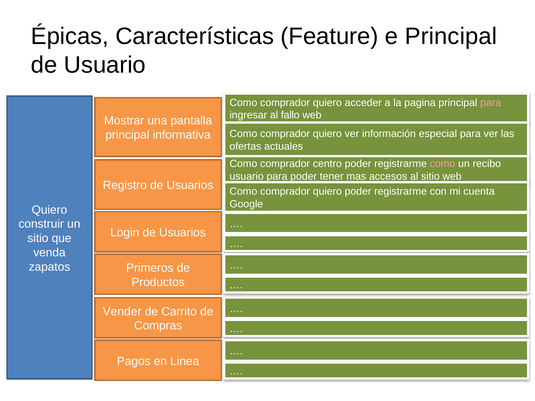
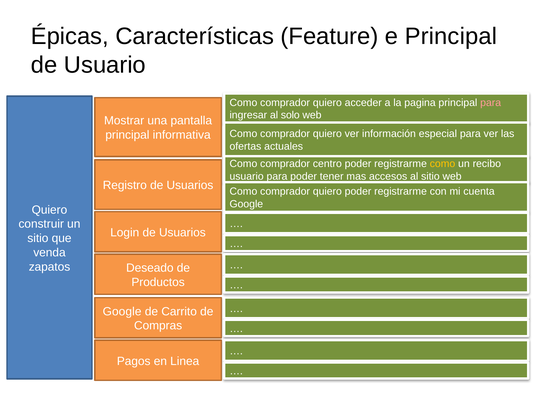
fallo: fallo -> solo (290, 115)
como colour: pink -> yellow (442, 164)
Primeros: Primeros -> Deseado (150, 268)
Vender: Vender -> Google (122, 312)
